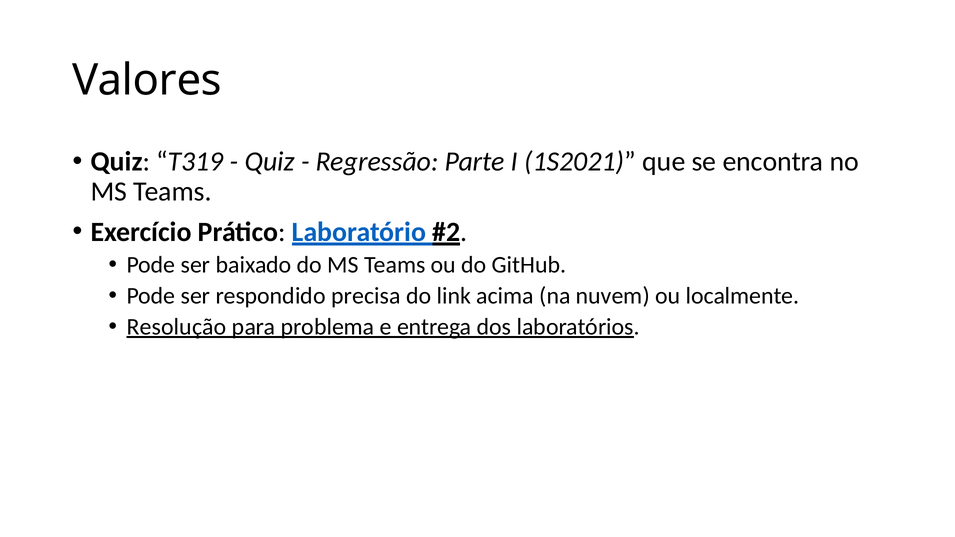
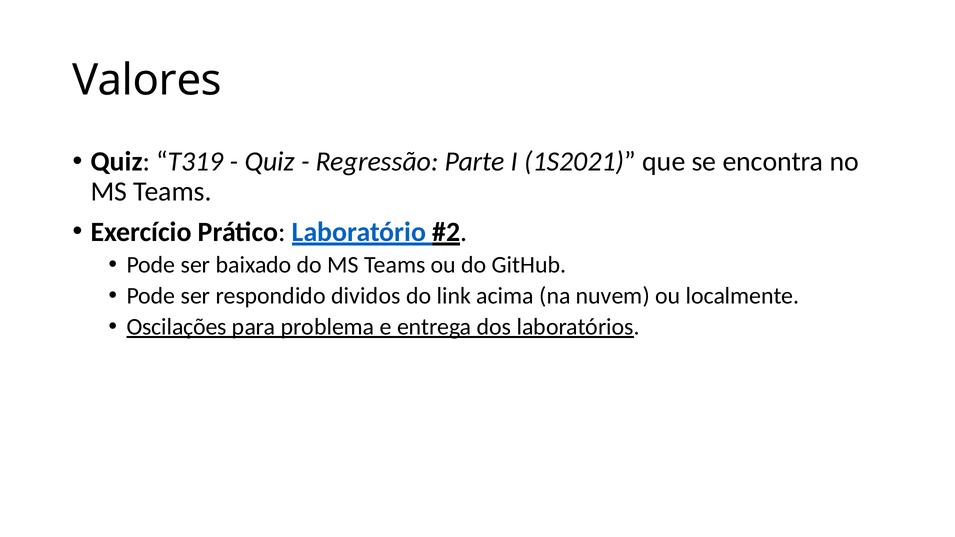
precisa: precisa -> dividos (366, 296)
Resolução: Resolução -> Oscilações (177, 327)
